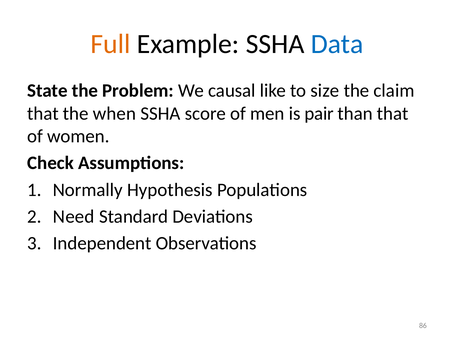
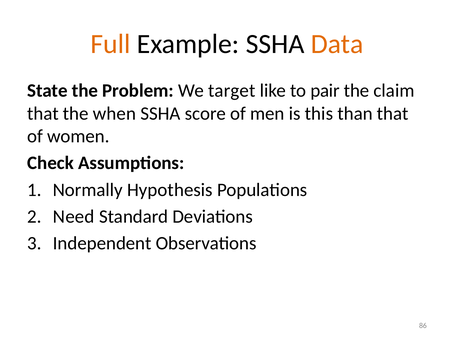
Data colour: blue -> orange (337, 44)
causal: causal -> target (232, 91)
size: size -> pair (325, 91)
pair: pair -> this (319, 113)
